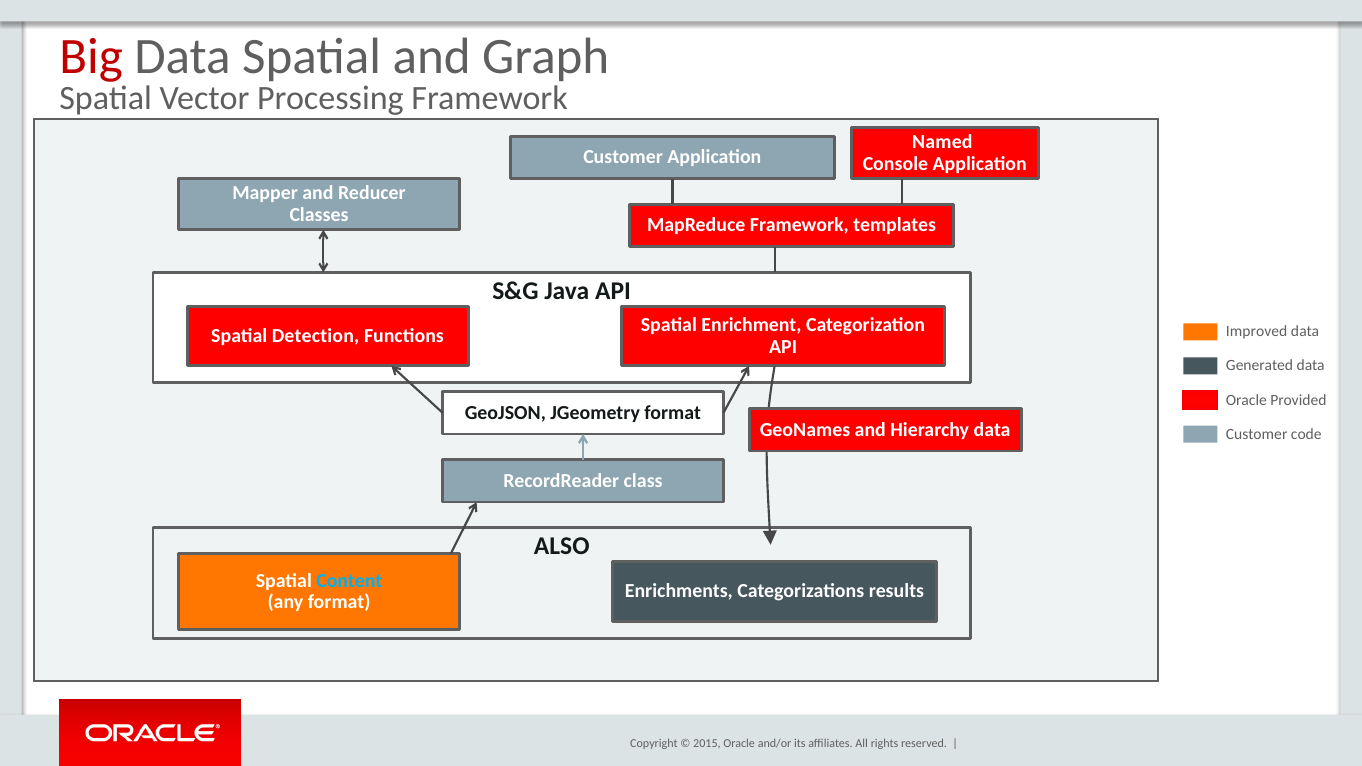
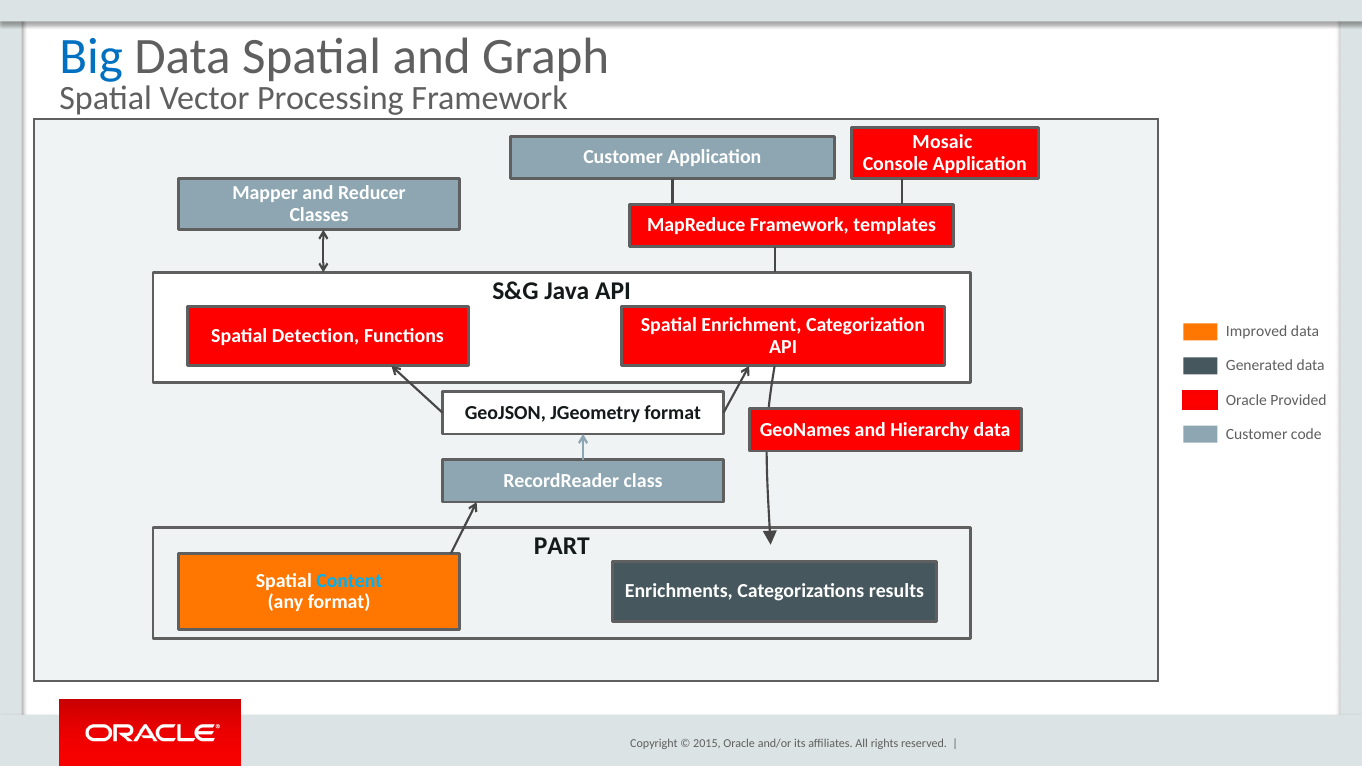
Big colour: red -> blue (91, 57)
Named: Named -> Mosaic (942, 142)
ALSO: ALSO -> PART (562, 547)
